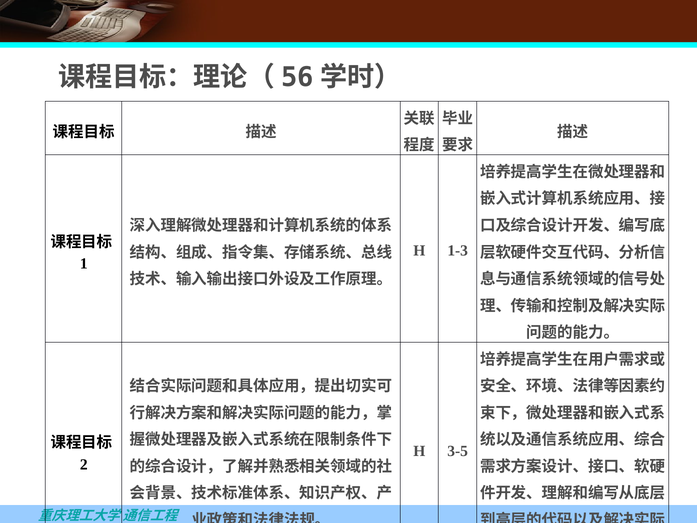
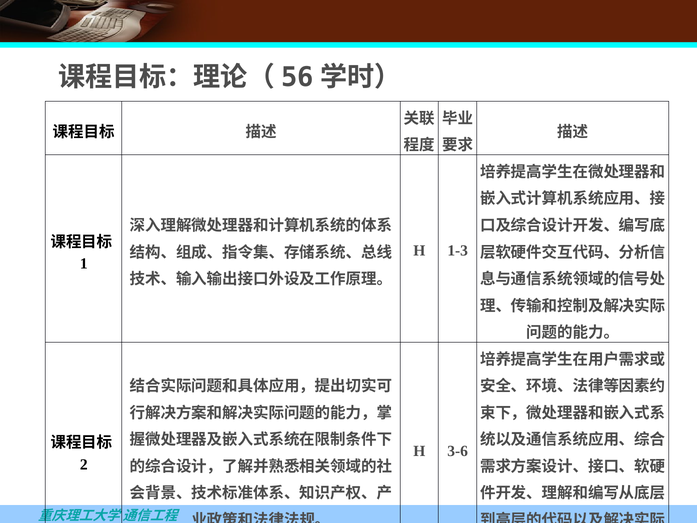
3-5: 3-5 -> 3-6 (458, 451)
